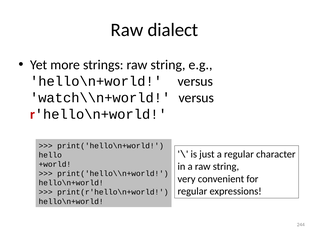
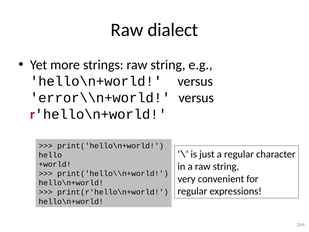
watch\\n+world: watch\\n+world -> error\\n+world (100, 98)
